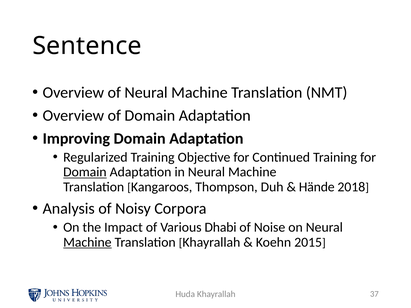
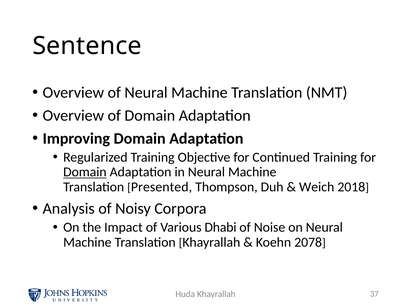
Kangaroos: Kangaroos -> Presented (162, 187)
Hände: Hände -> Weich (317, 187)
Machine underline: present -> none (87, 242)
2015: 2015 -> 2078 (308, 242)
